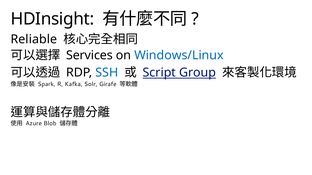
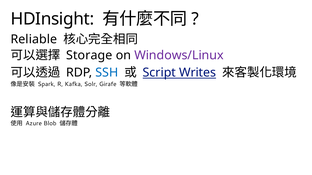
Services: Services -> Storage (89, 55)
Windows/Linux colour: blue -> purple (179, 55)
Group: Group -> Writes (198, 73)
